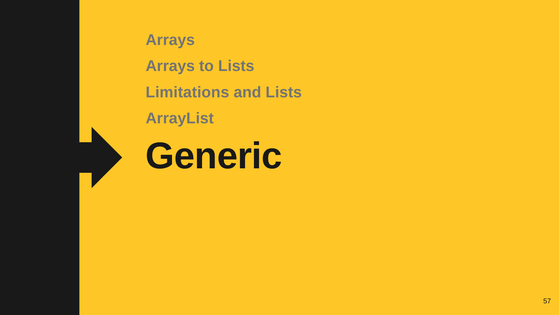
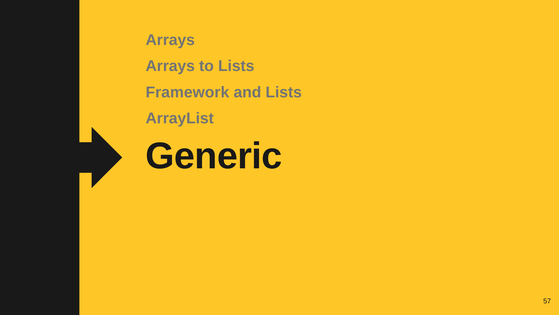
Limitations: Limitations -> Framework (187, 92)
